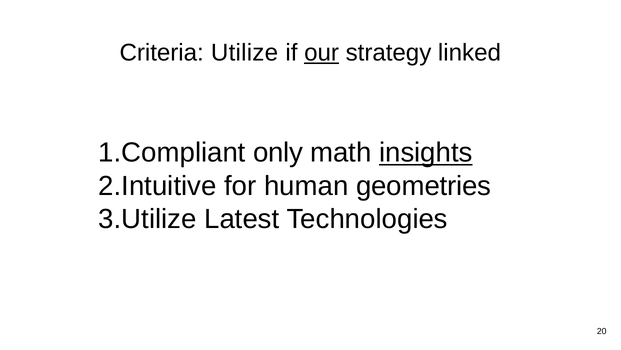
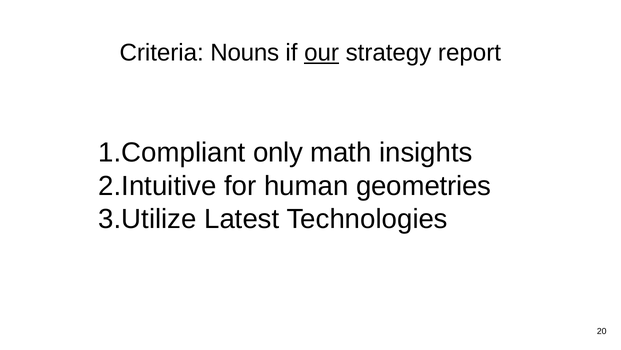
Utilize: Utilize -> Nouns (245, 53)
linked: linked -> report (469, 53)
insights underline: present -> none (426, 153)
